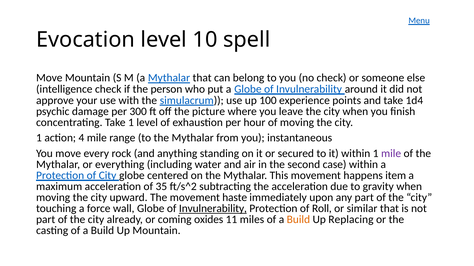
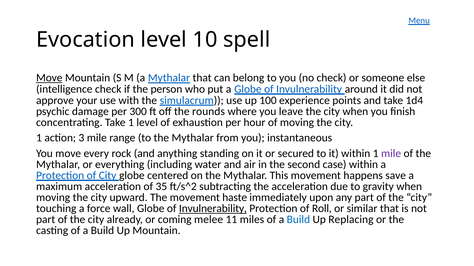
Move underline: none -> present (49, 78)
picture: picture -> rounds (209, 112)
4: 4 -> 3 (81, 138)
item: item -> save (396, 176)
oxides: oxides -> melee (209, 220)
Build colour: orange -> blue (298, 220)
